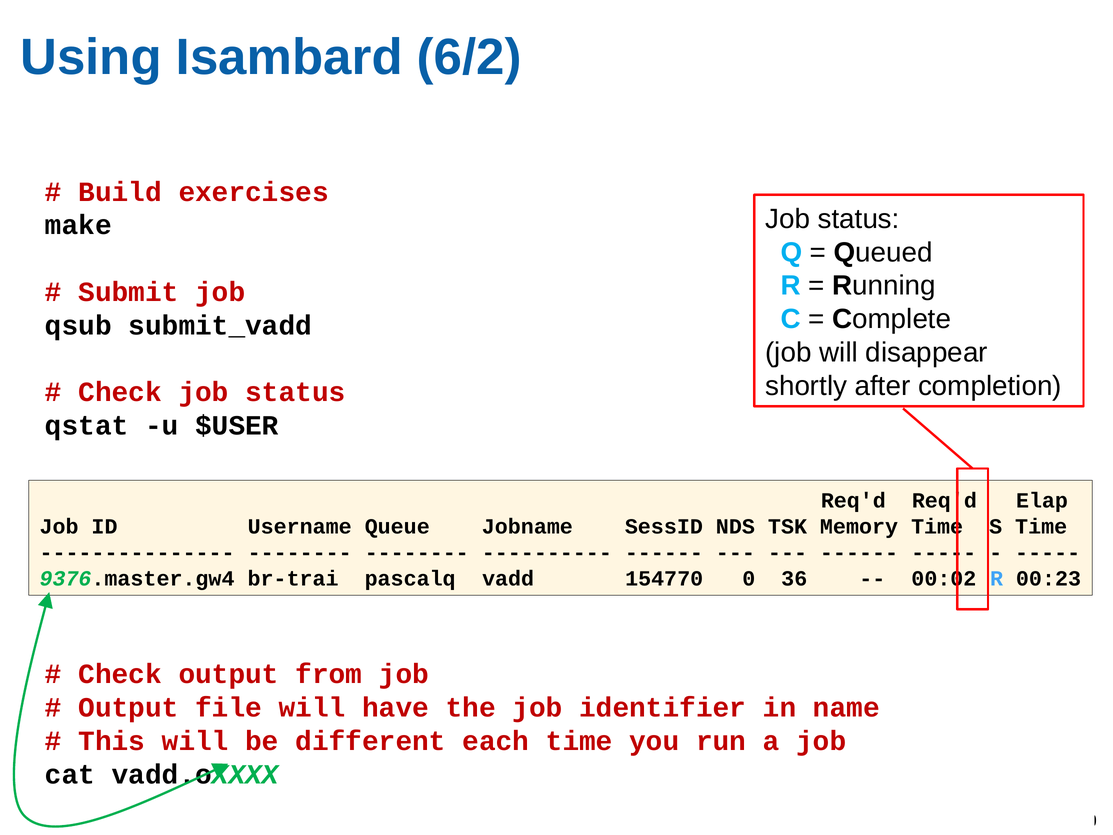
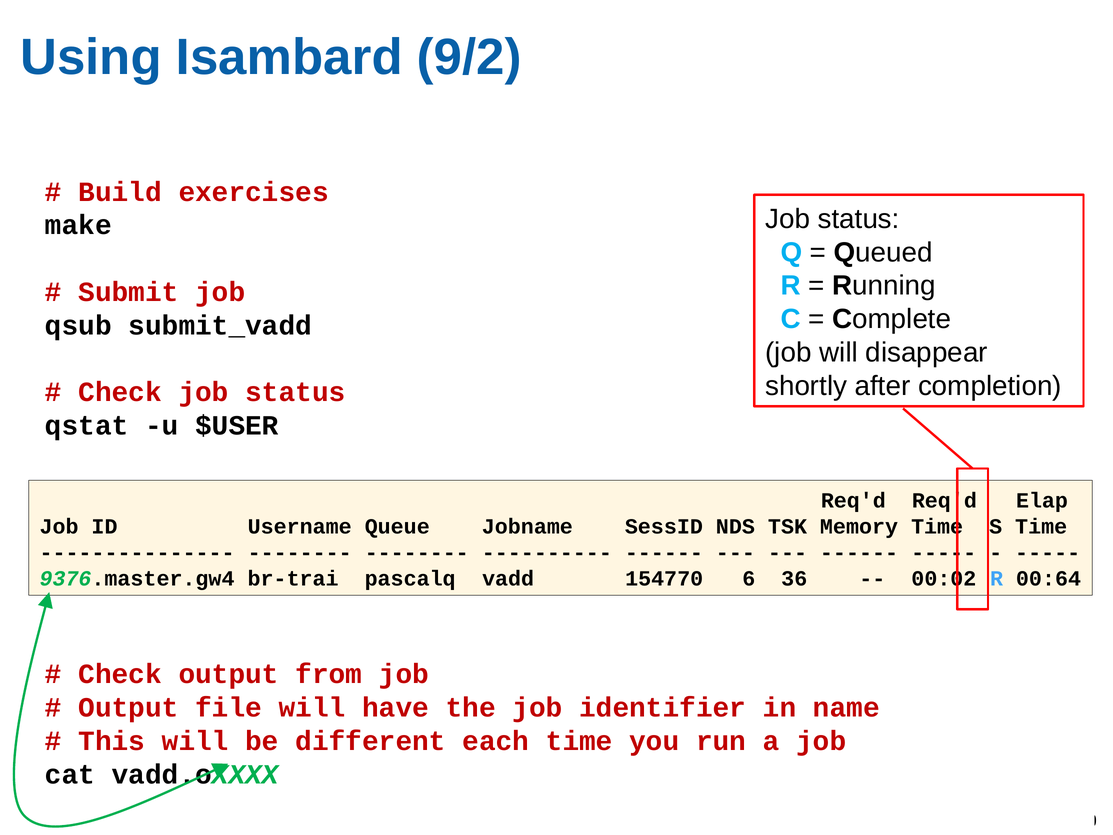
6/2: 6/2 -> 9/2 (469, 58)
0: 0 -> 6 (749, 578)
00:23: 00:23 -> 00:64 (1049, 578)
